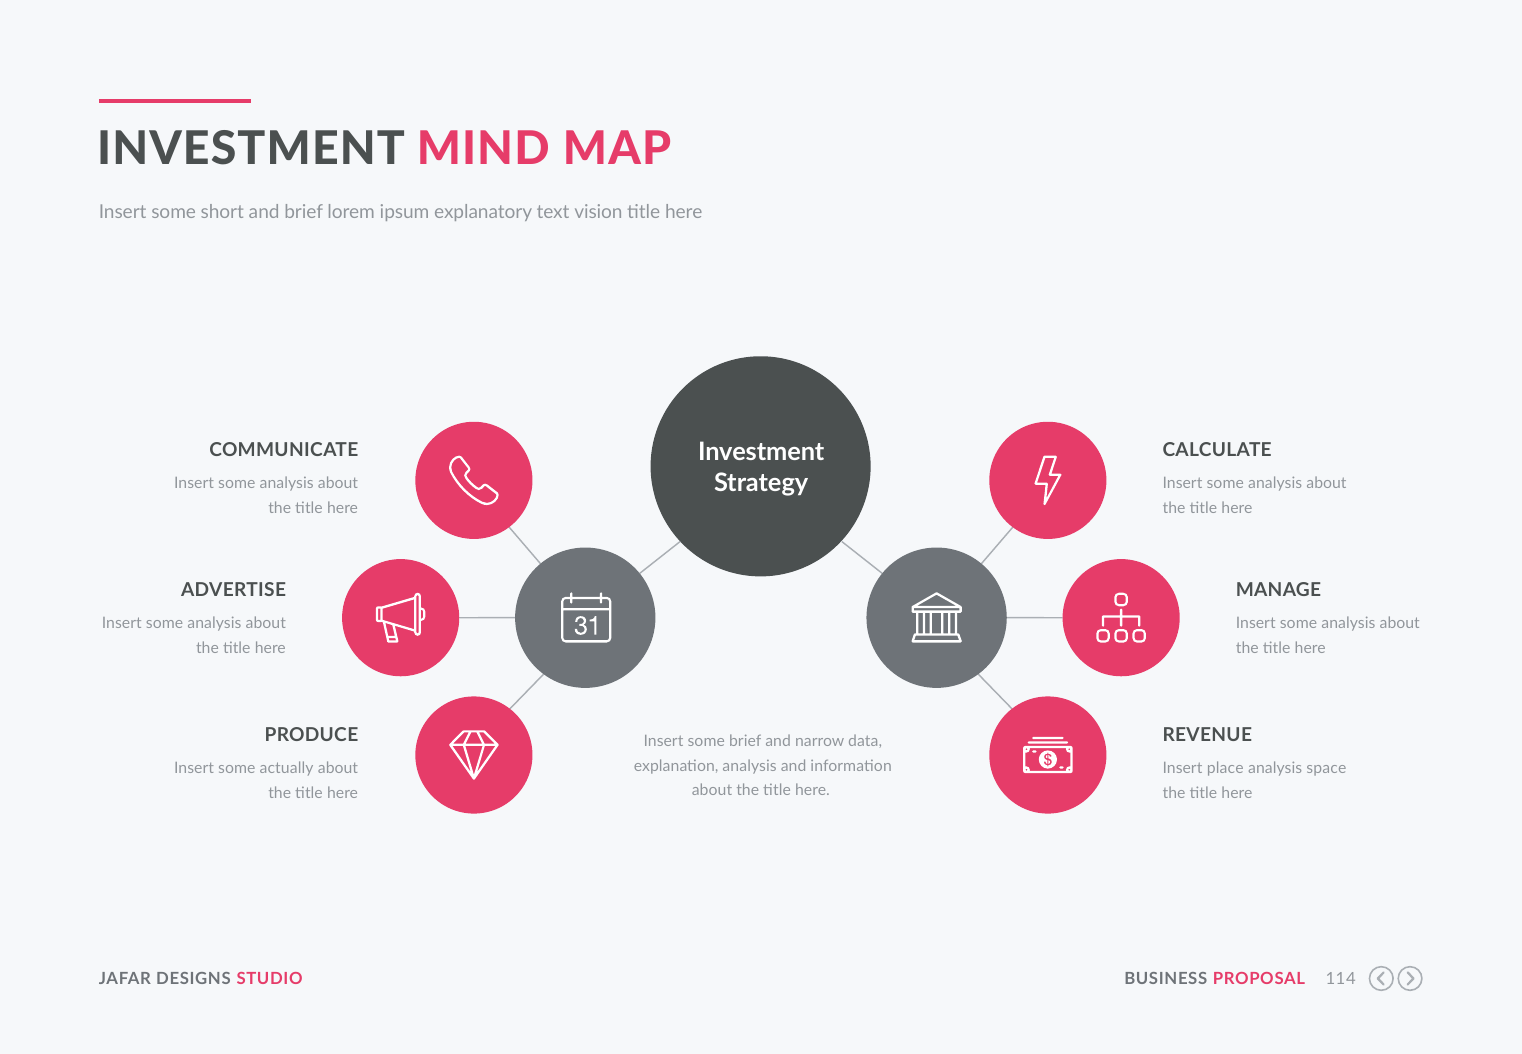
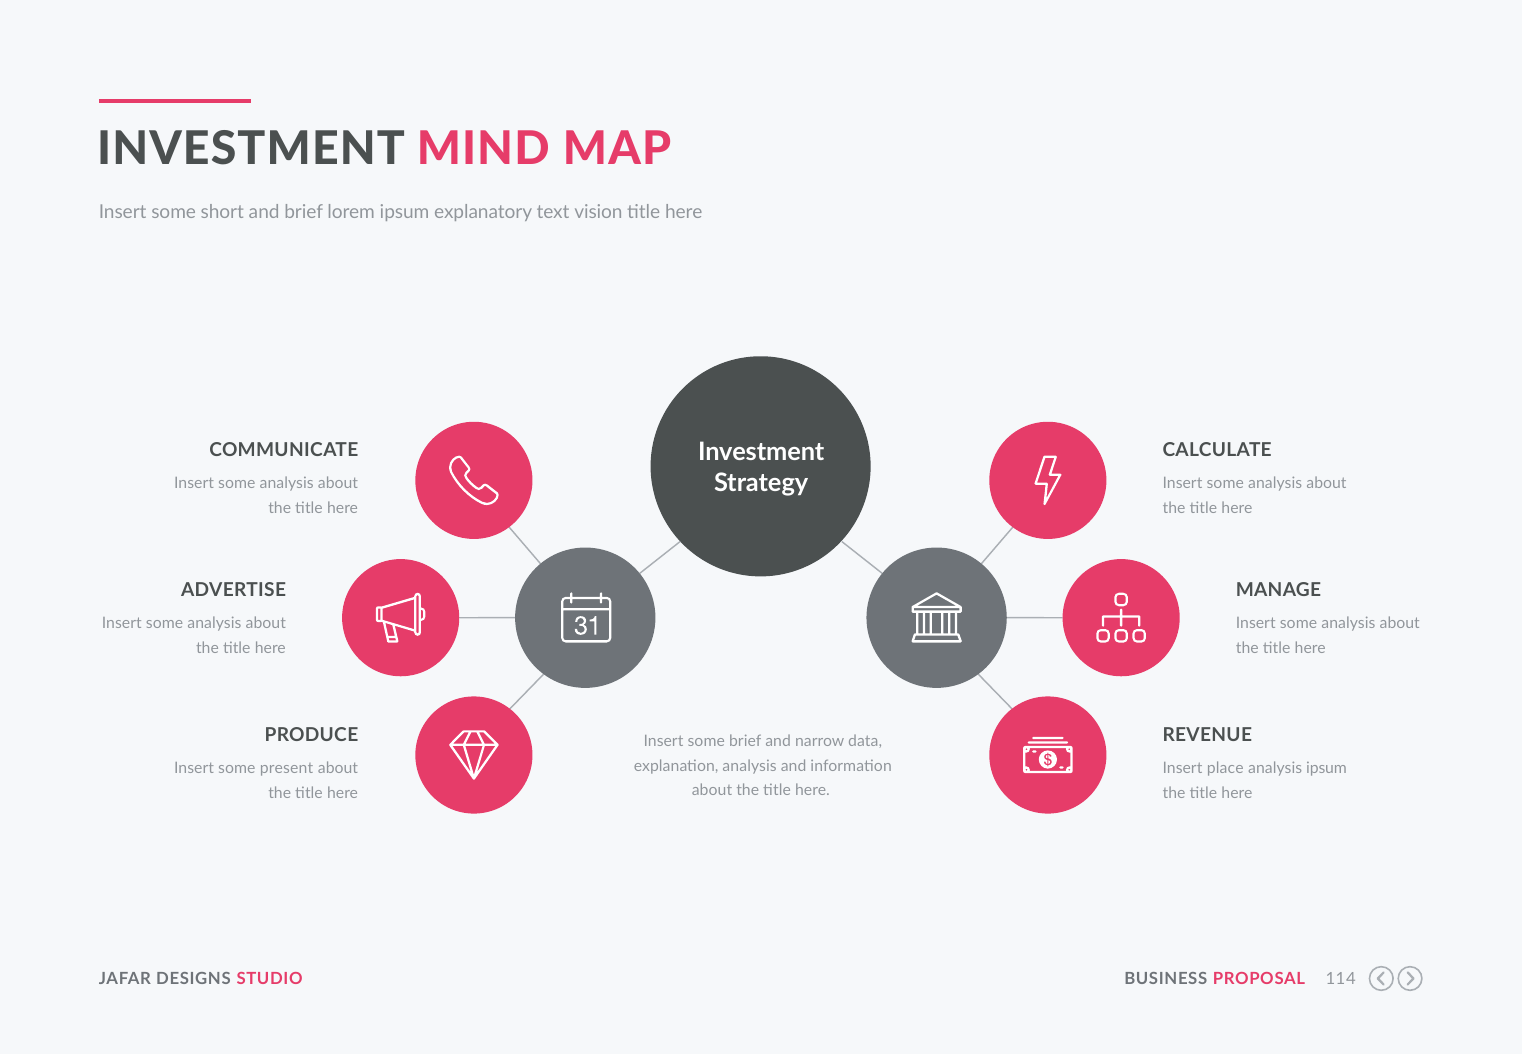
actually: actually -> present (287, 768)
analysis space: space -> ipsum (1327, 768)
